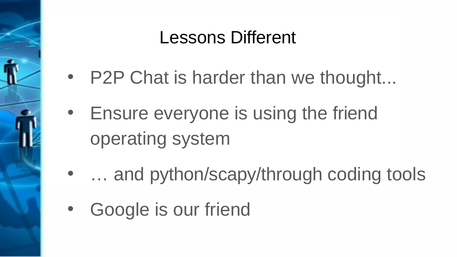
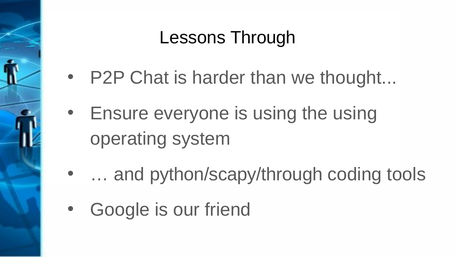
Different: Different -> Through (263, 38)
the friend: friend -> using (355, 113)
